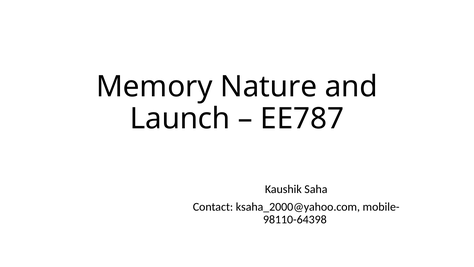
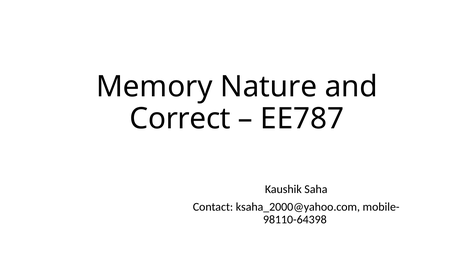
Launch: Launch -> Correct (180, 118)
